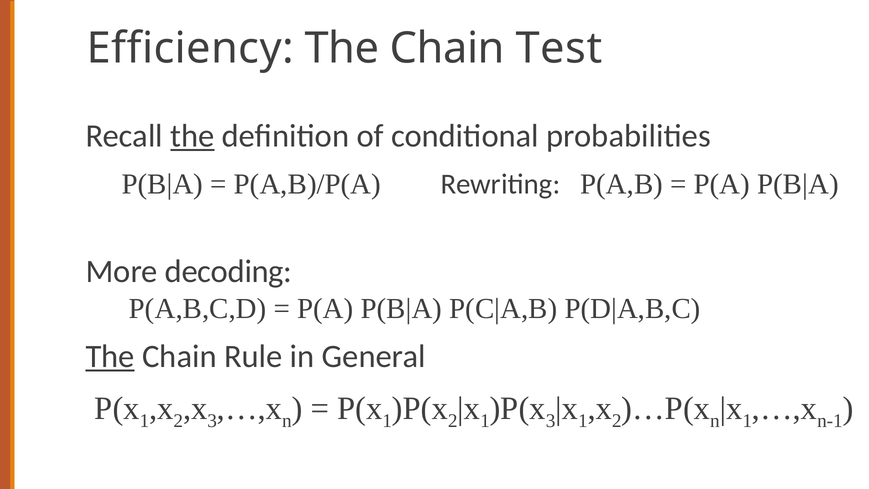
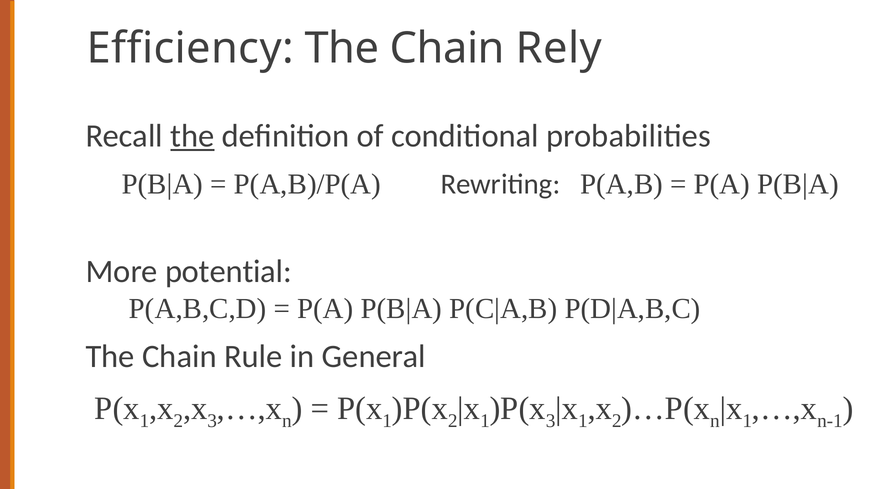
Test: Test -> Rely (559, 48)
decoding: decoding -> potential (228, 272)
The underline: present -> none (110, 356)
